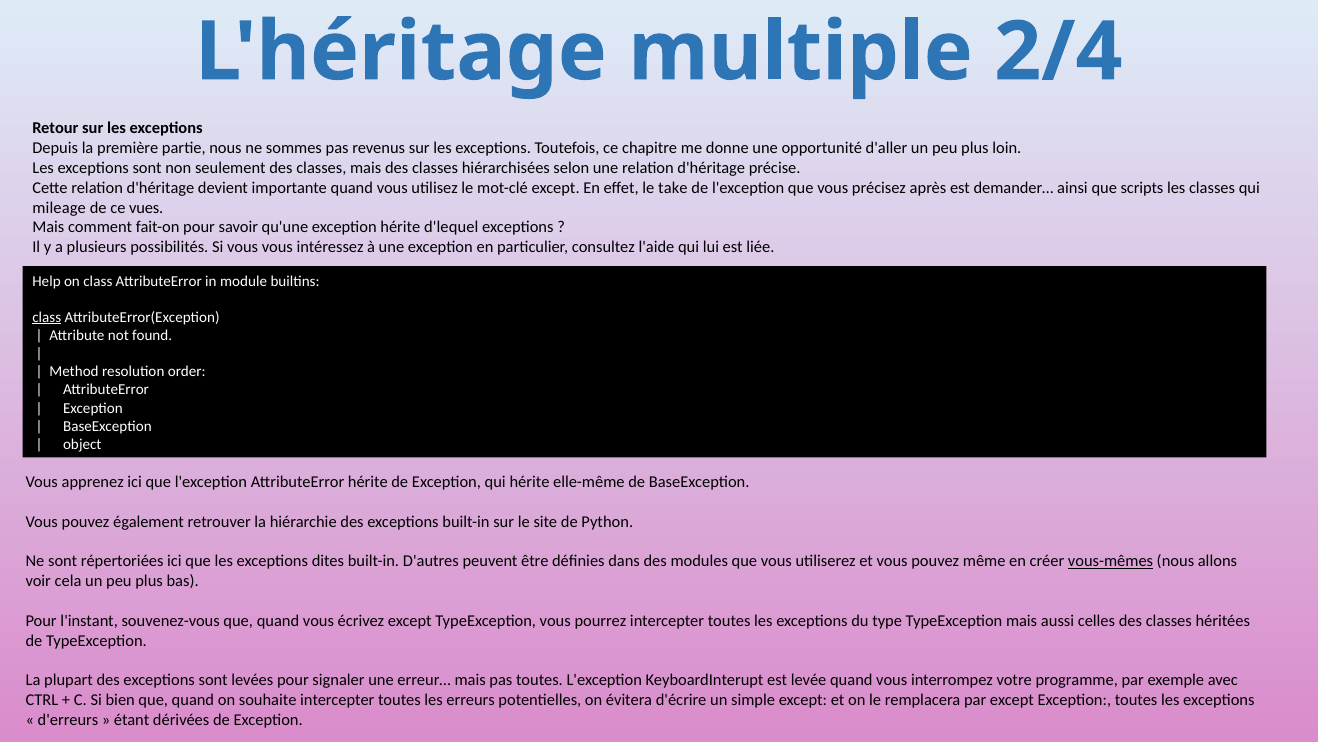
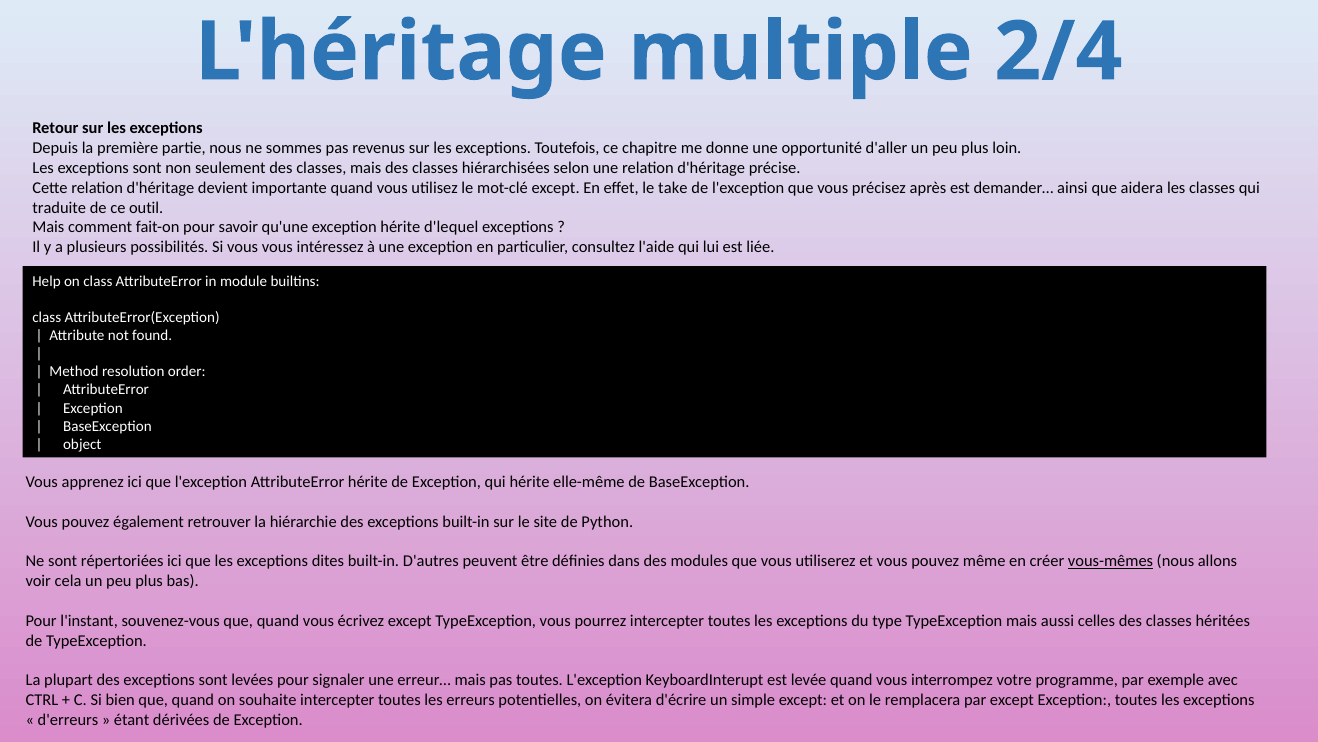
scripts: scripts -> aidera (1142, 188)
mileage: mileage -> traduite (59, 208)
vues: vues -> outil (146, 208)
class underline: present -> none (47, 317)
